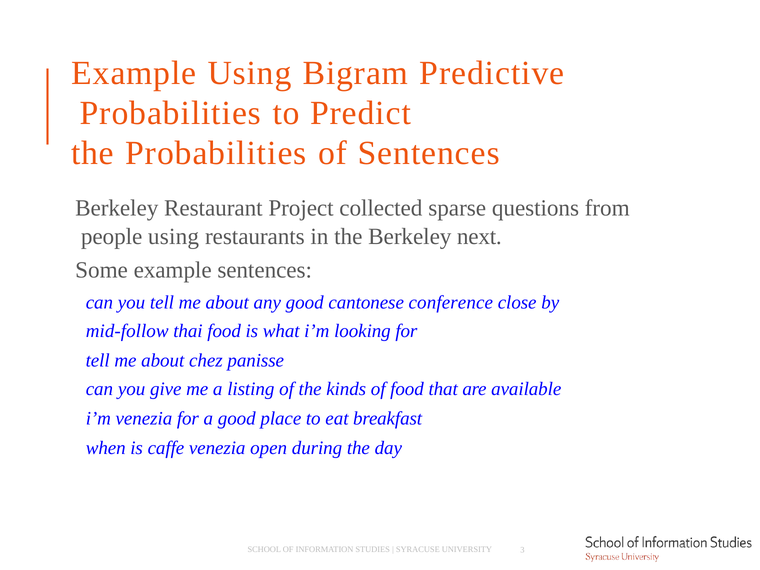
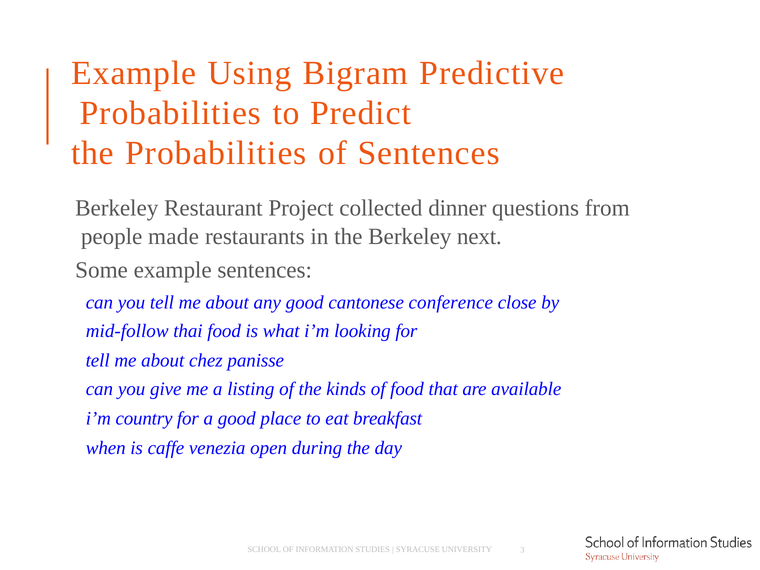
sparse: sparse -> dinner (457, 208)
people using: using -> made (173, 237)
i’m venezia: venezia -> country (144, 418)
